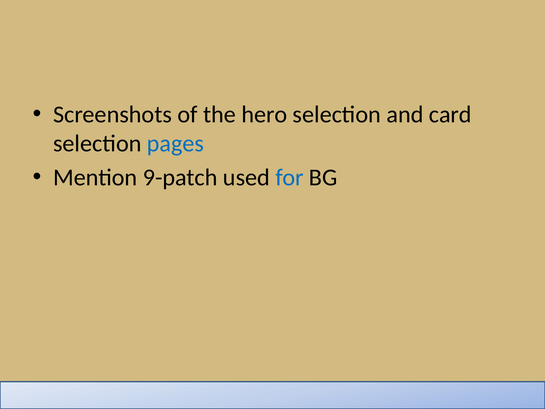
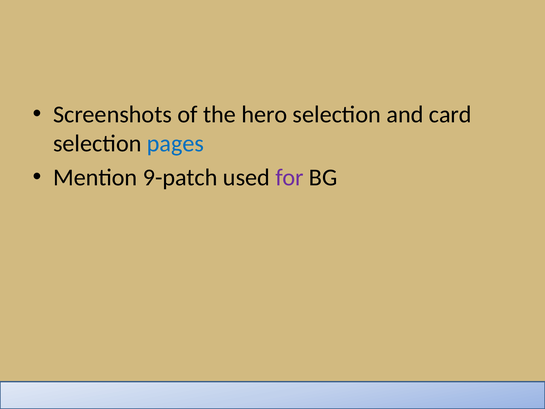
for colour: blue -> purple (290, 177)
